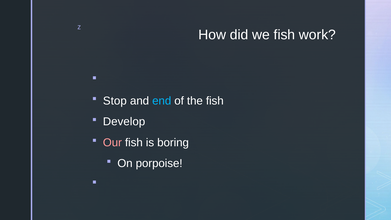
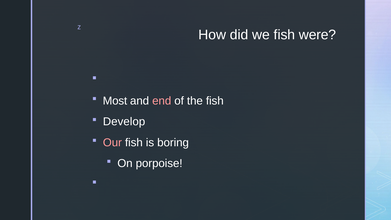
work: work -> were (318, 35)
Stop: Stop -> Most (115, 101)
end colour: light blue -> pink (162, 101)
